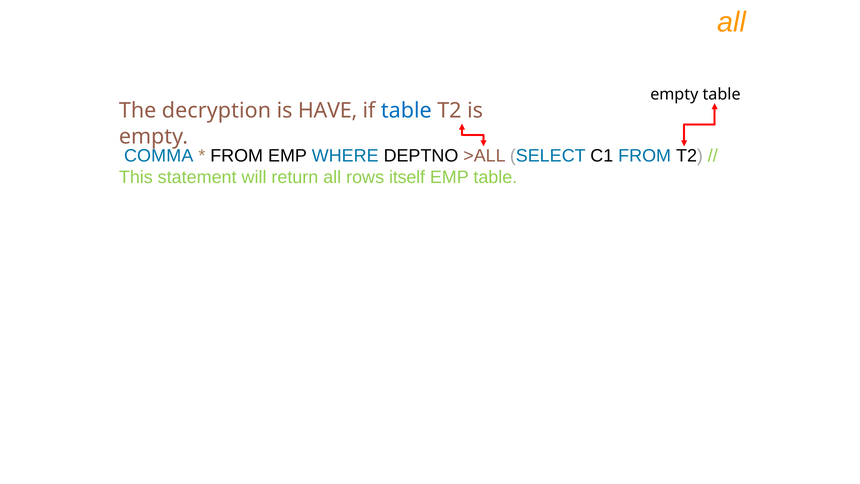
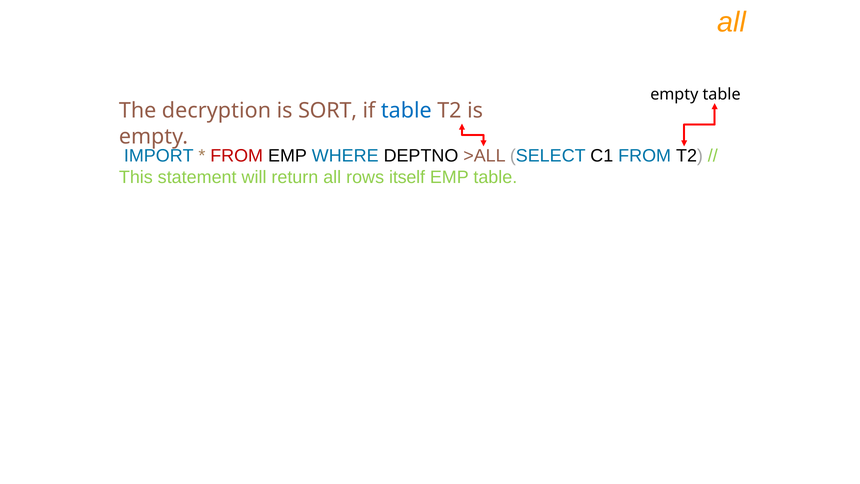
HAVE: HAVE -> SORT (328, 111)
COMMA: COMMA -> IMPORT (159, 156)
FROM colour: black -> red (237, 156)
